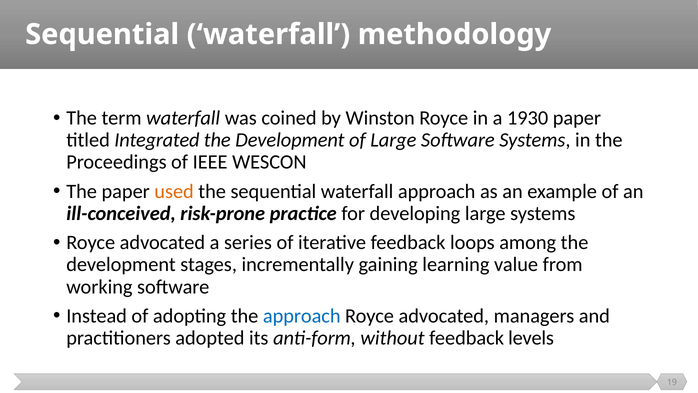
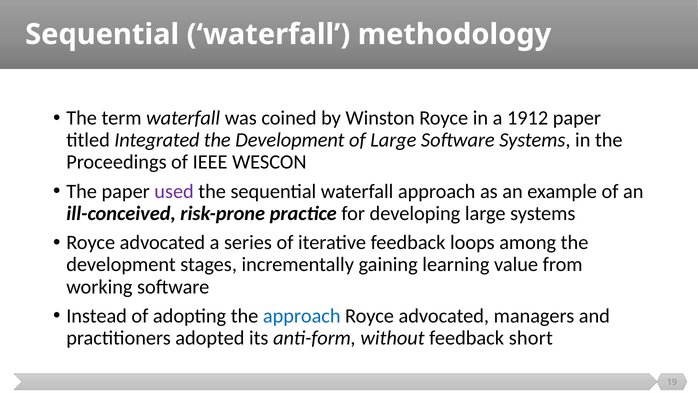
1930: 1930 -> 1912 (528, 118)
used colour: orange -> purple (174, 191)
levels: levels -> short (531, 338)
